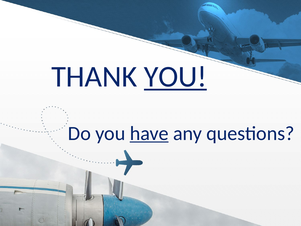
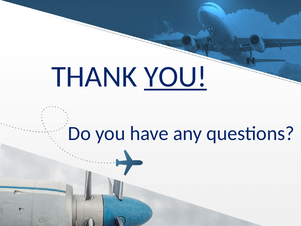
have underline: present -> none (149, 133)
